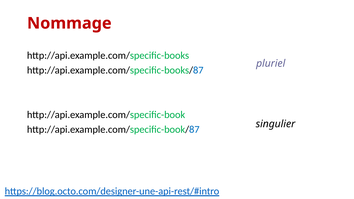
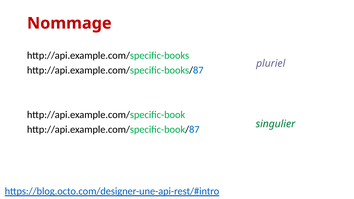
singulier colour: black -> green (275, 124)
